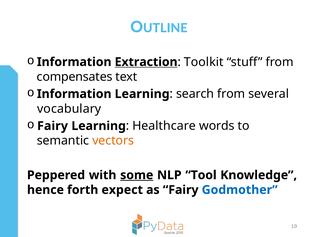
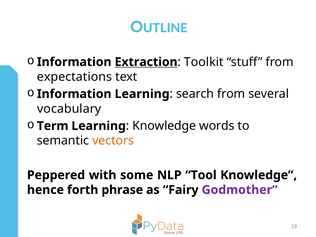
compensates: compensates -> expectations (74, 77)
Fairy: Fairy -> Term (53, 126)
Healthcare: Healthcare -> Knowledge (164, 126)
some underline: present -> none (137, 175)
expect: expect -> phrase (122, 190)
Godmother colour: blue -> purple (240, 190)
